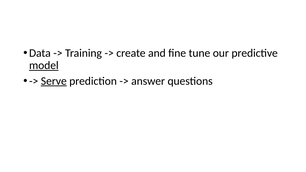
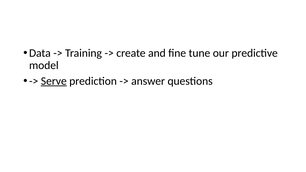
model underline: present -> none (44, 65)
